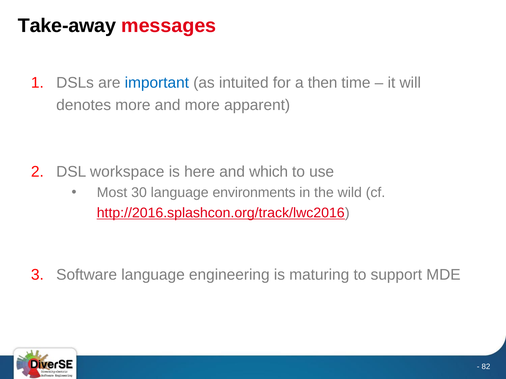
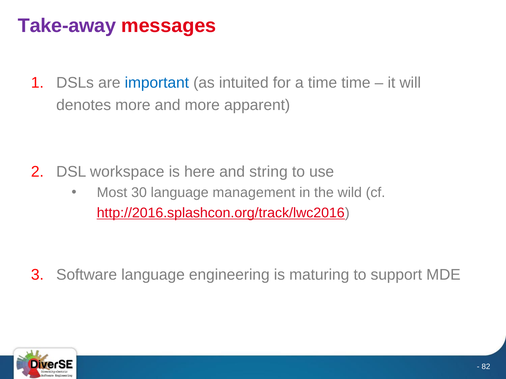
Take-away colour: black -> purple (67, 26)
a then: then -> time (323, 83)
which: which -> string (268, 172)
environments: environments -> management (254, 193)
